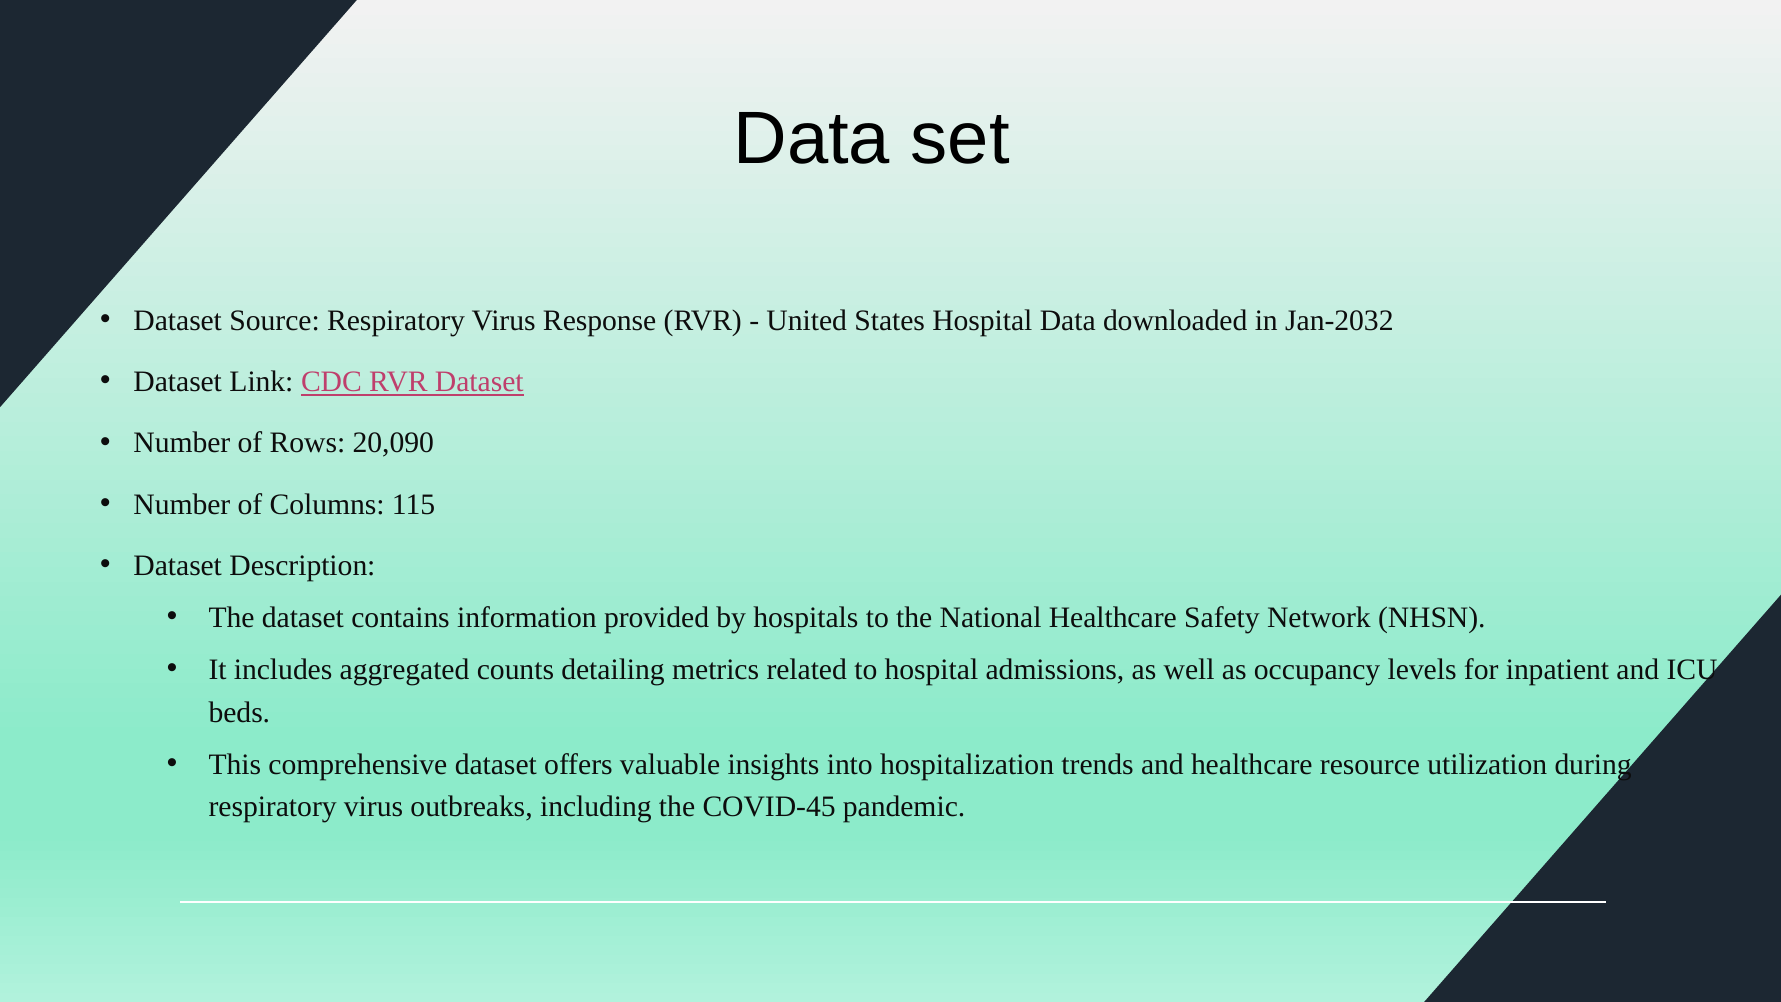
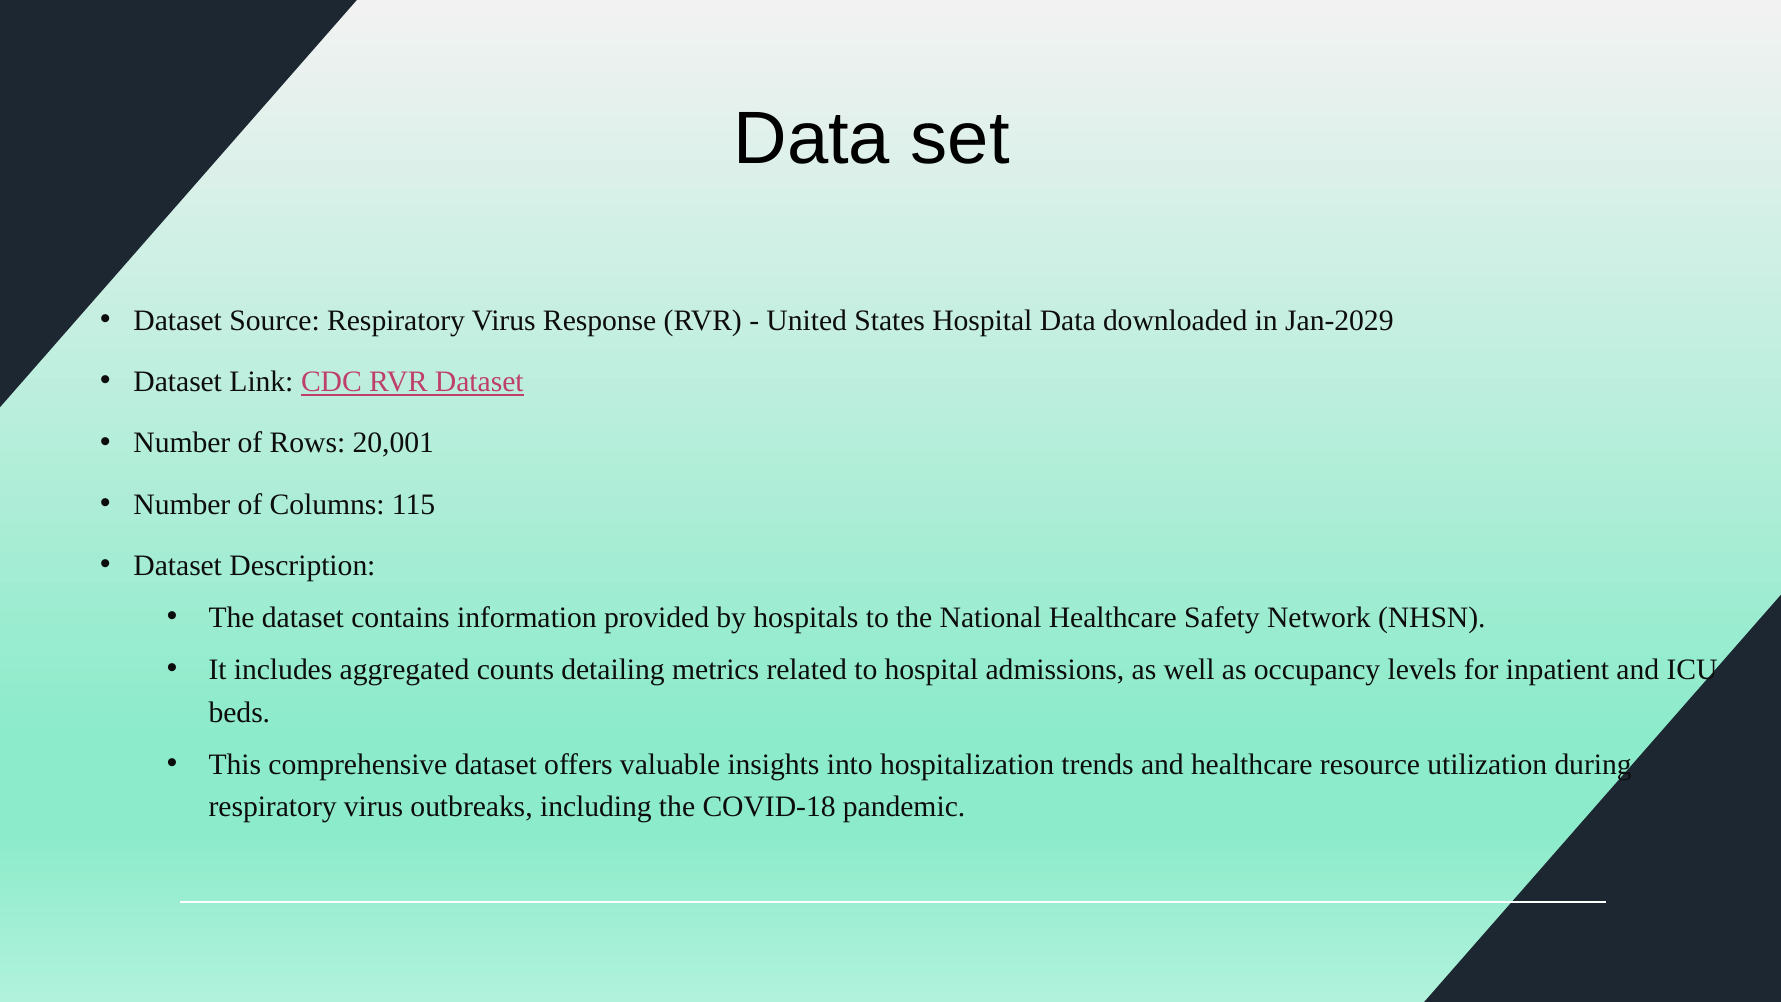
Jan-2032: Jan-2032 -> Jan-2029 (1339, 321)
20,090: 20,090 -> 20,001 (393, 443)
COVID-45: COVID-45 -> COVID-18 (769, 807)
